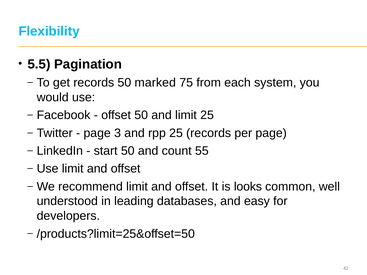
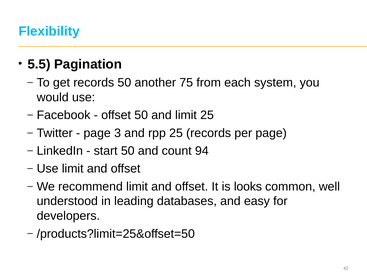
marked: marked -> another (155, 83)
55: 55 -> 94 (202, 151)
